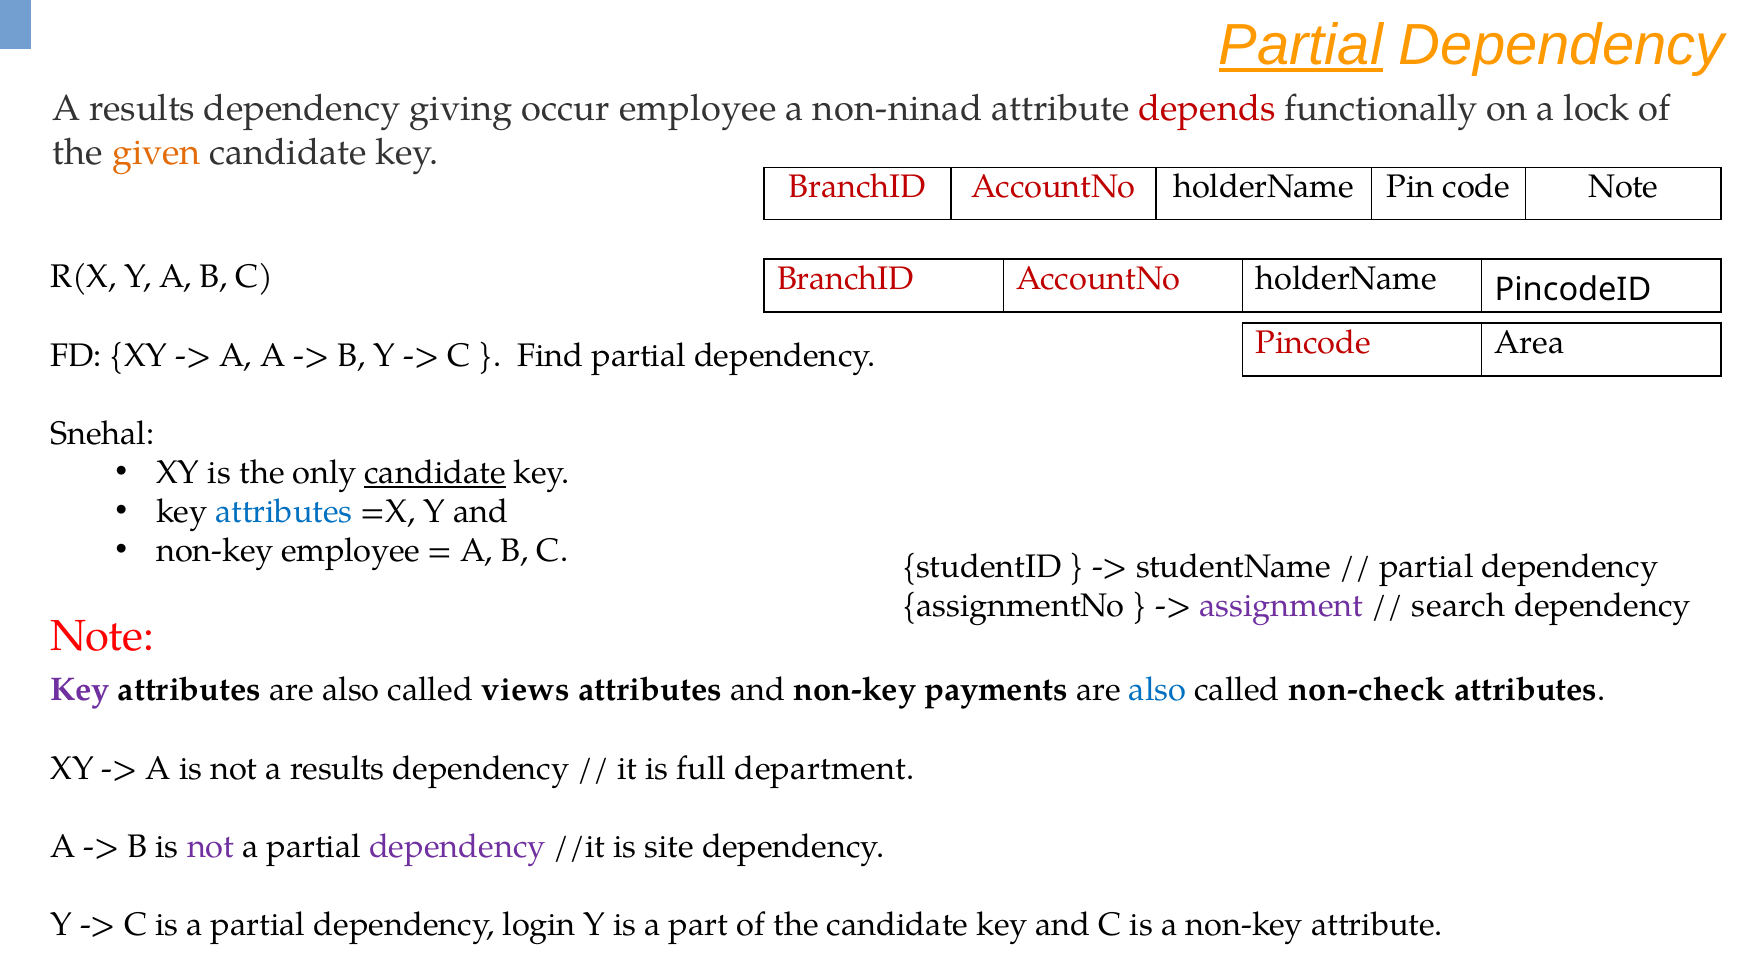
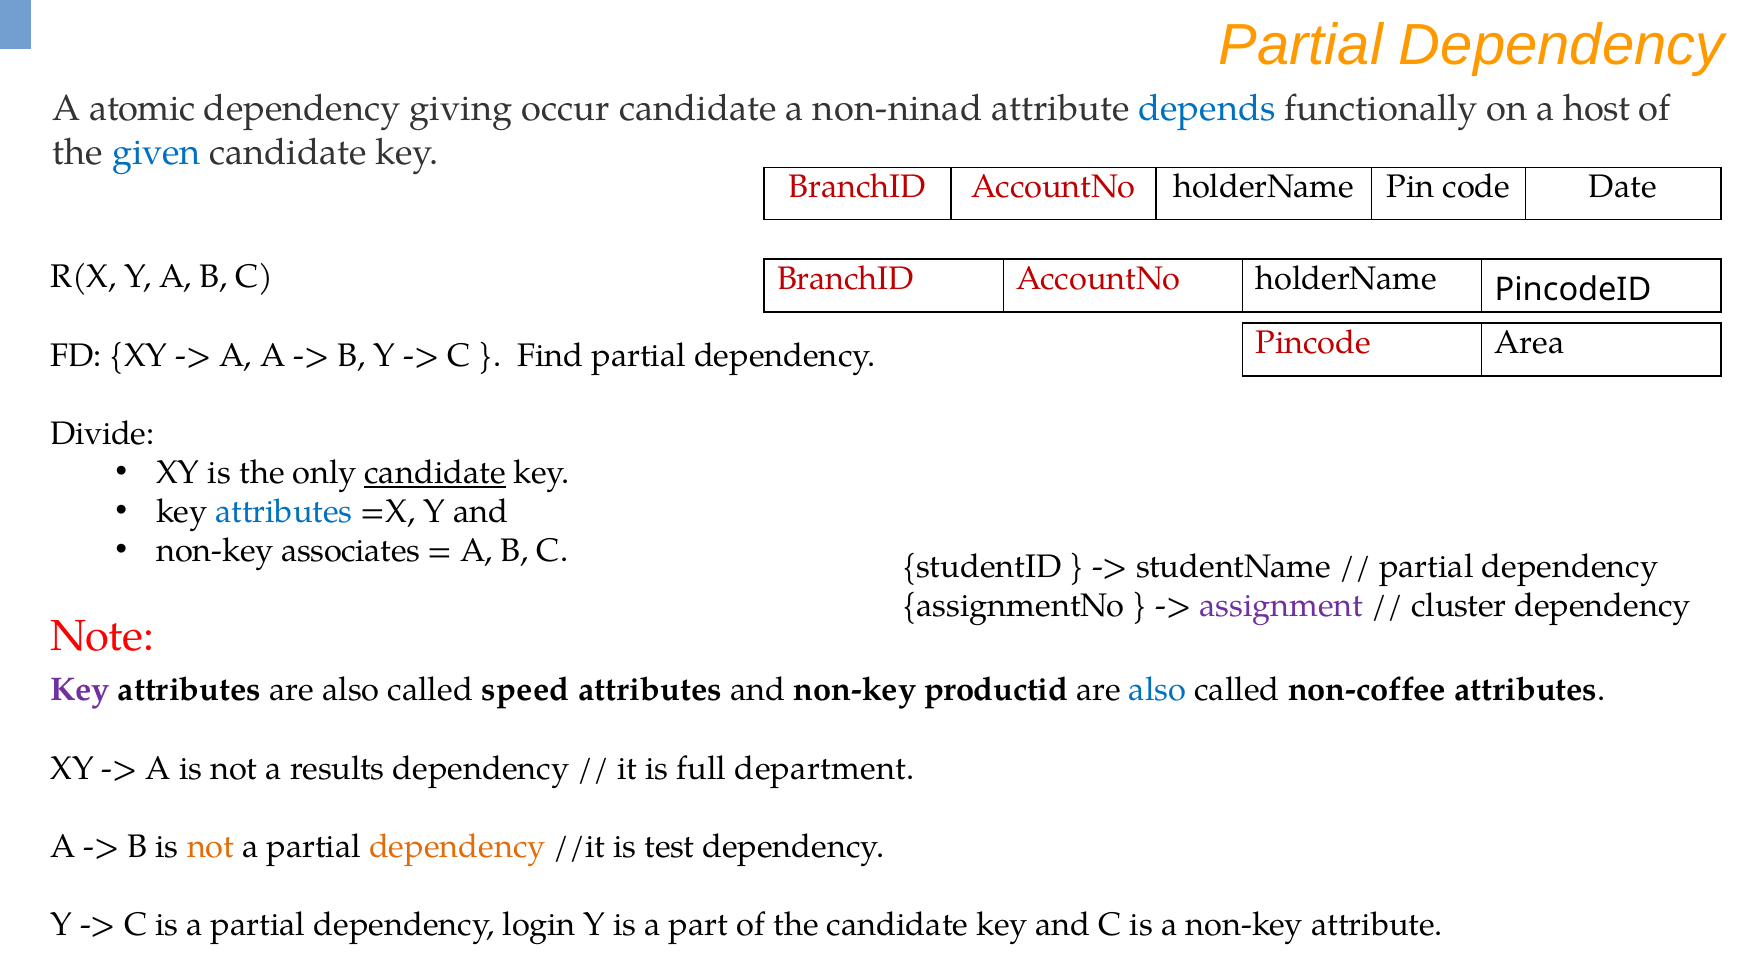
Partial underline: present -> none (1301, 45)
results: results -> atomic (142, 109)
occur employee: employee -> candidate (698, 109)
depends colour: red -> blue (1207, 109)
lock: lock -> host (1597, 109)
given colour: orange -> blue (156, 152)
code Note: Note -> Date (1623, 187)
Snehal: Snehal -> Divide (102, 433)
non-key employee: employee -> associates (351, 551)
search: search -> cluster (1459, 605)
views: views -> speed (526, 690)
payments: payments -> productid (996, 690)
non-check: non-check -> non-coffee (1367, 690)
not colour: purple -> orange (211, 846)
dependency colour: purple -> orange (457, 846)
site: site -> test (670, 846)
